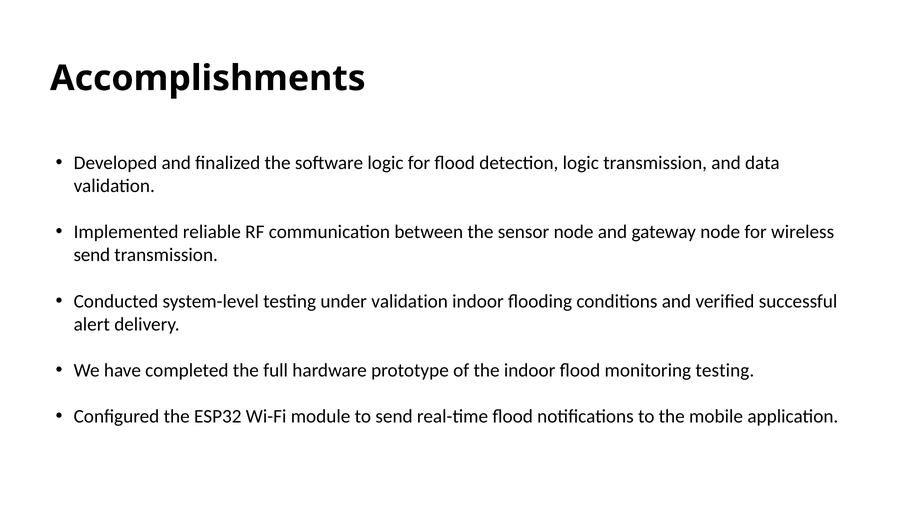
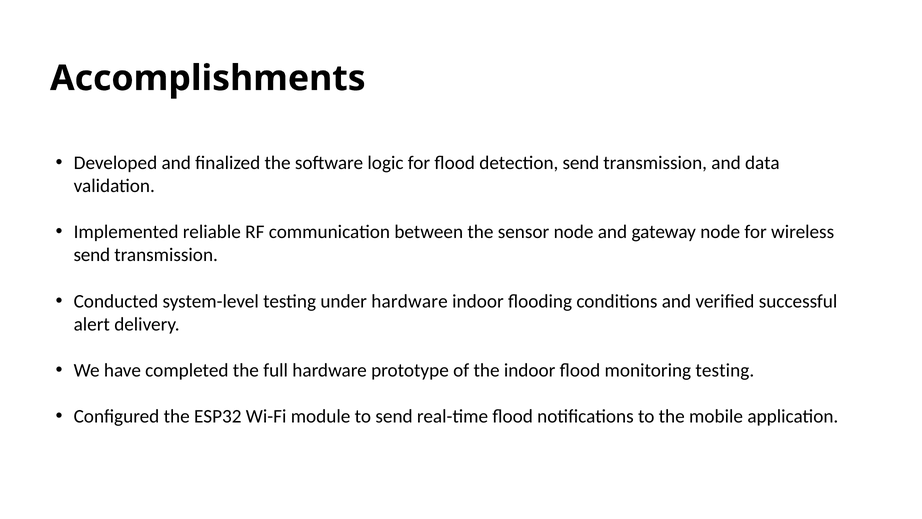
detection logic: logic -> send (581, 163)
under validation: validation -> hardware (409, 301)
